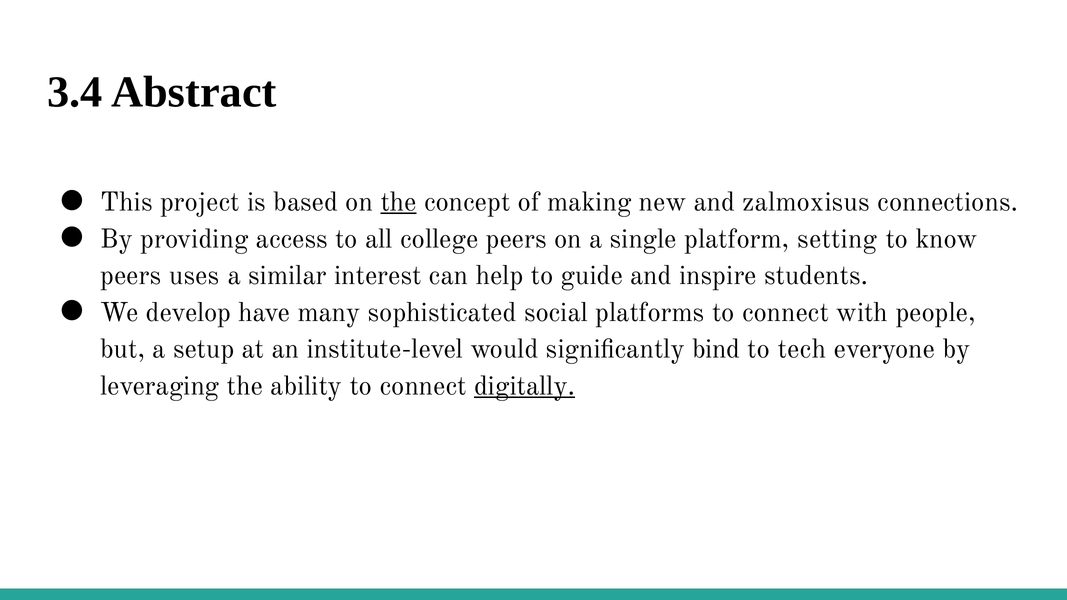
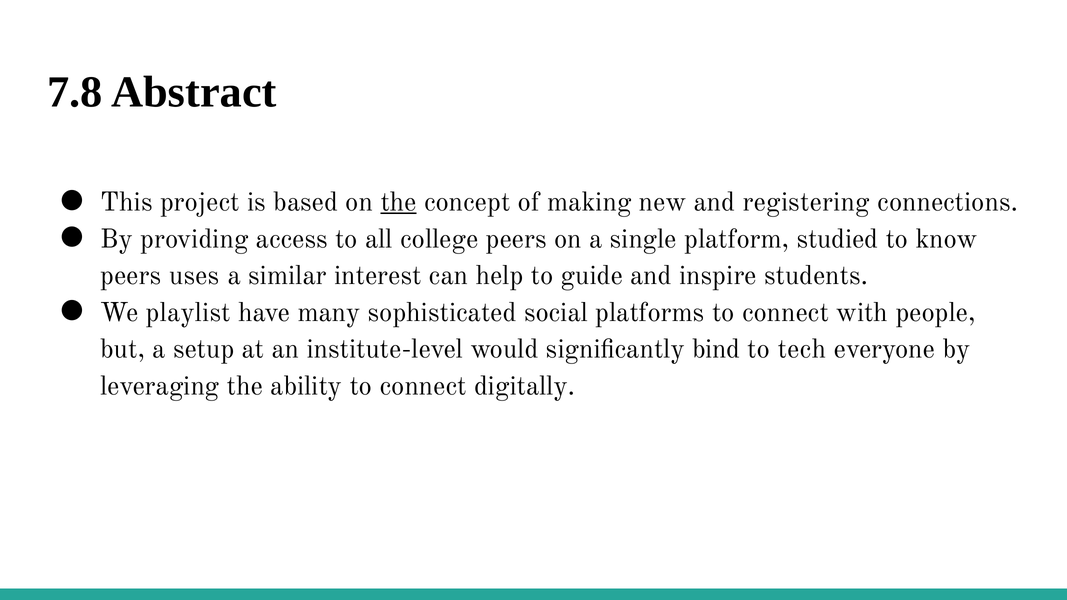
3.4: 3.4 -> 7.8 (75, 92)
zalmoxisus: zalmoxisus -> registering (806, 202)
setting: setting -> studied (838, 239)
develop: develop -> playlist (188, 312)
digitally underline: present -> none (525, 386)
